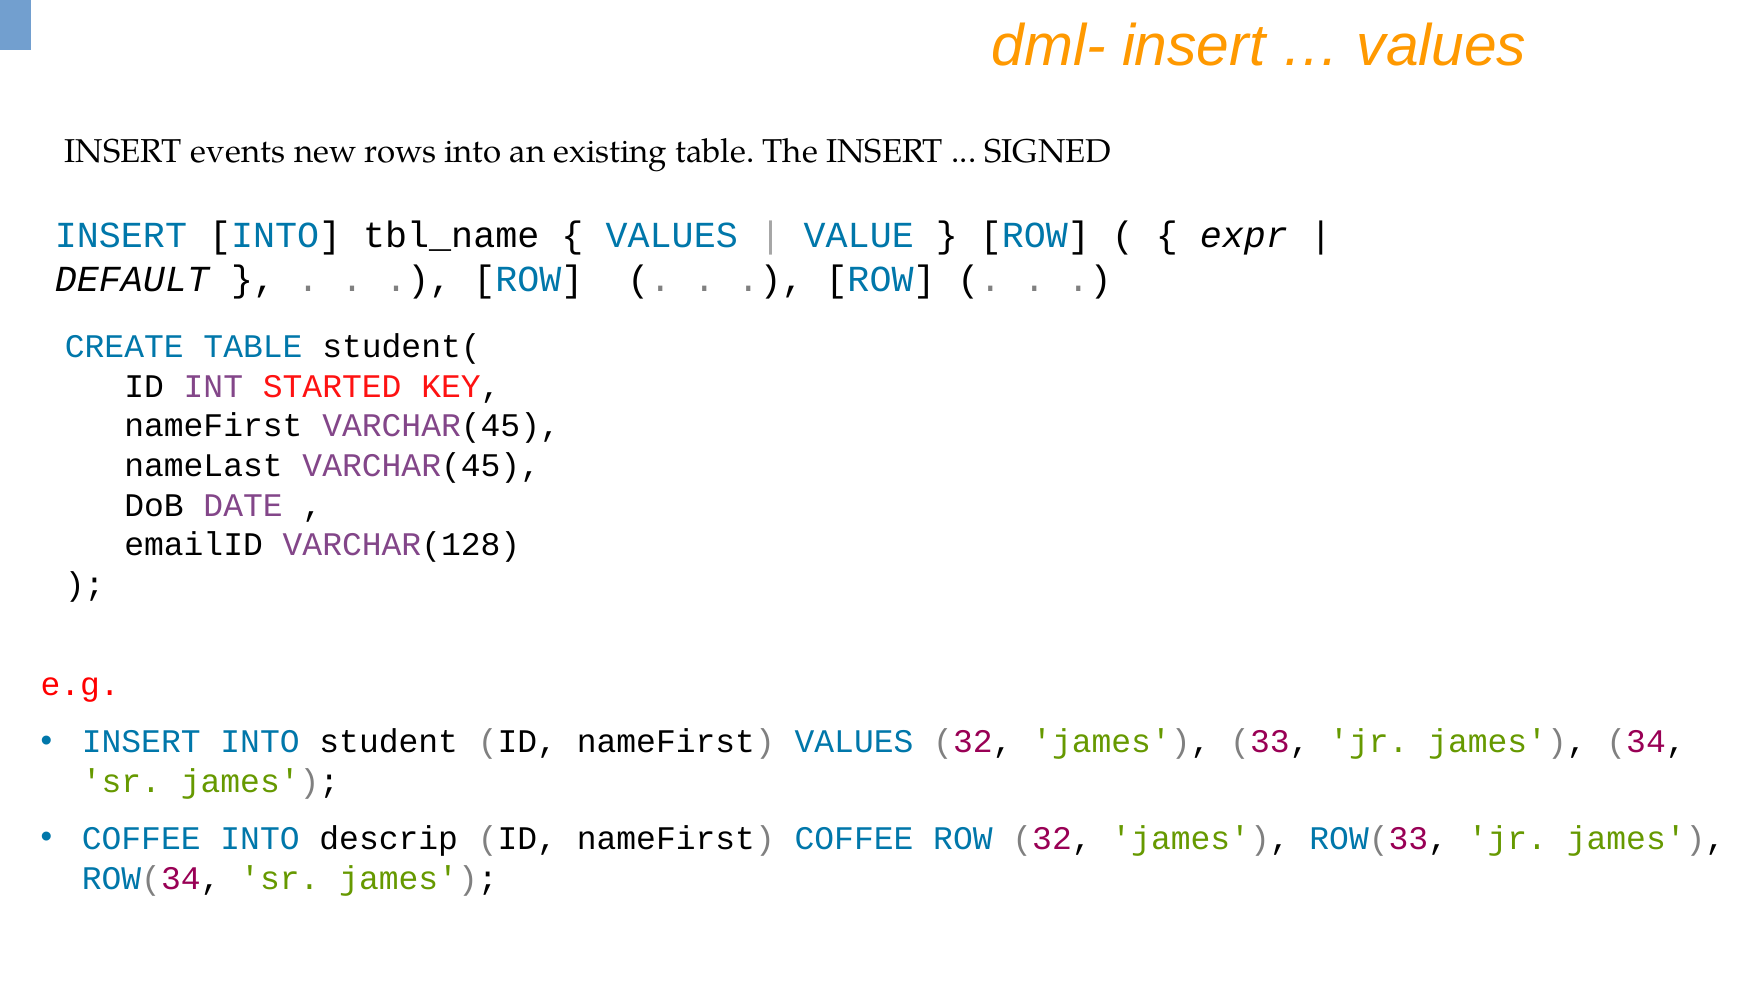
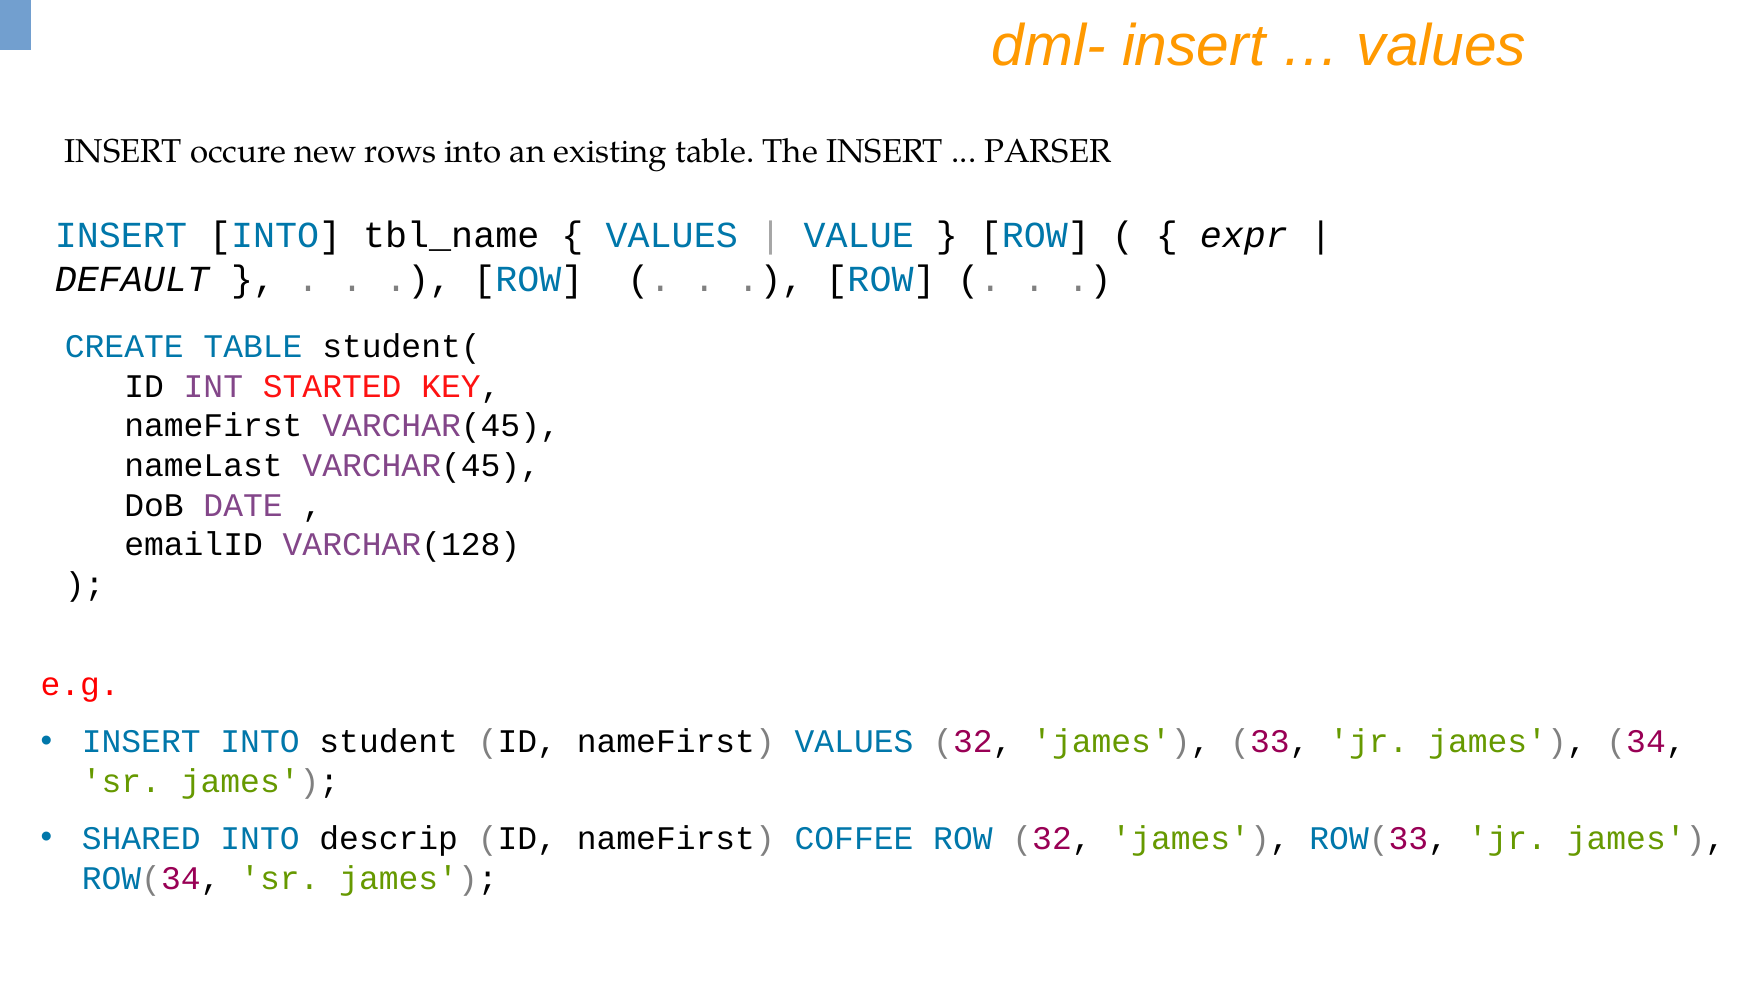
events: events -> occure (238, 152)
SIGNED: SIGNED -> PARSER (1048, 152)
COFFEE: COFFEE -> SHARED (141, 839)
